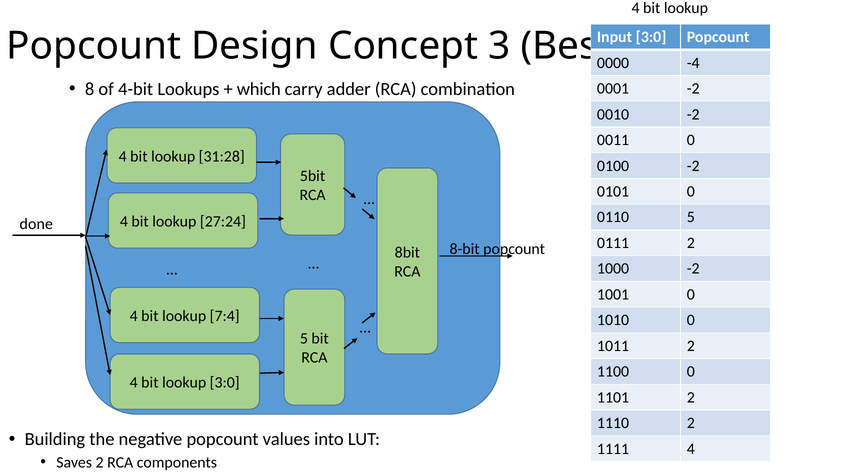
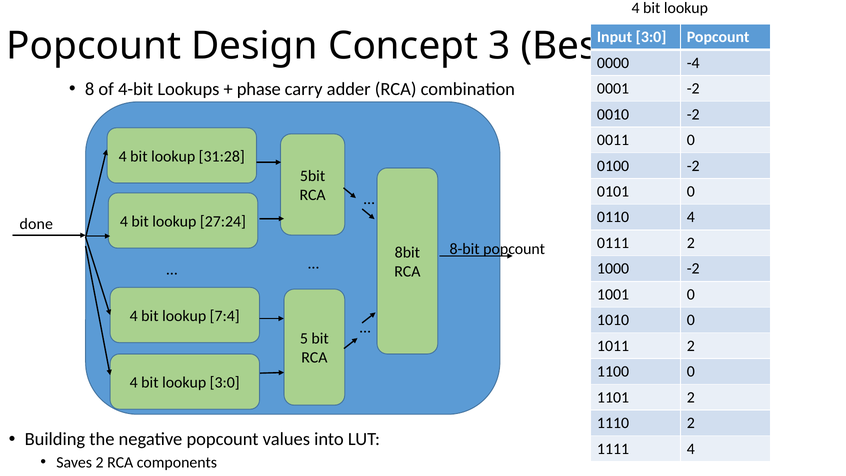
which: which -> phase (259, 89)
0110 5: 5 -> 4 (691, 217)
